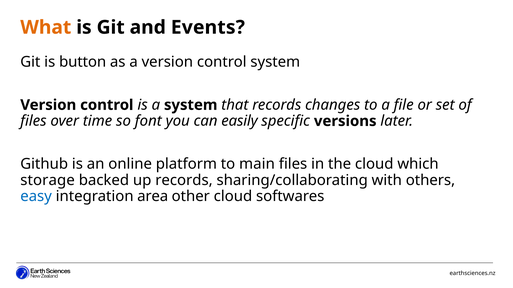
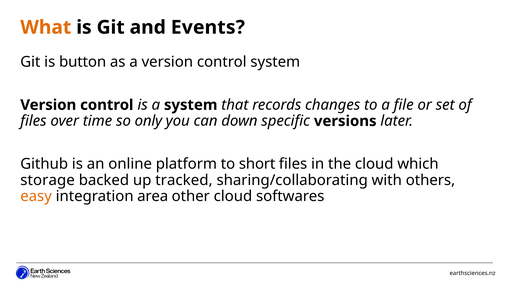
font: font -> only (148, 121)
easily: easily -> down (239, 121)
main: main -> short (257, 164)
up records: records -> tracked (184, 180)
easy colour: blue -> orange (36, 197)
